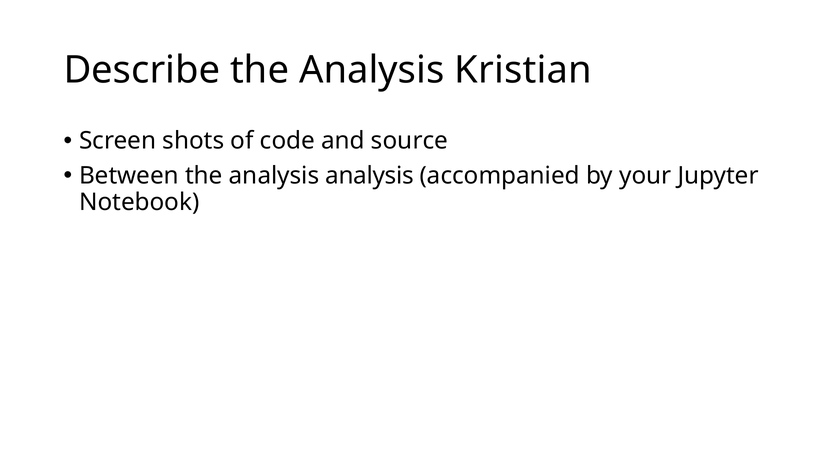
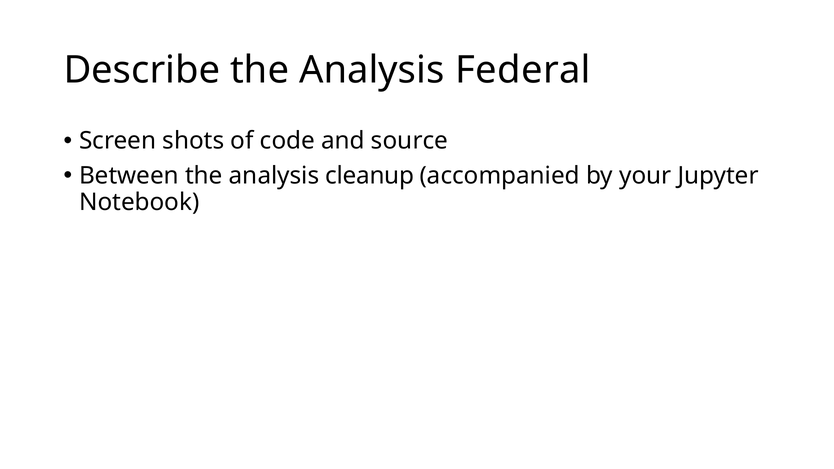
Kristian: Kristian -> Federal (523, 70)
analysis analysis: analysis -> cleanup (370, 176)
